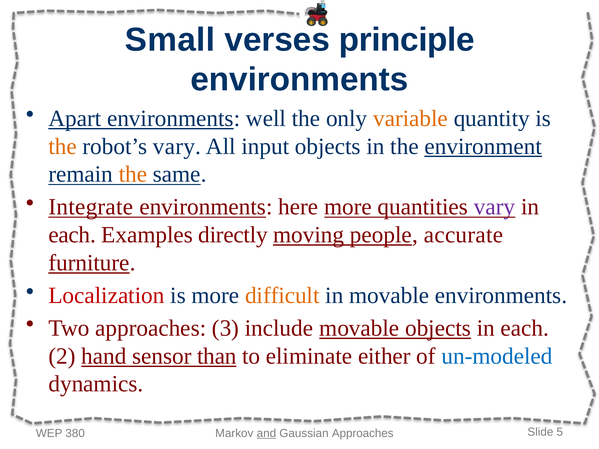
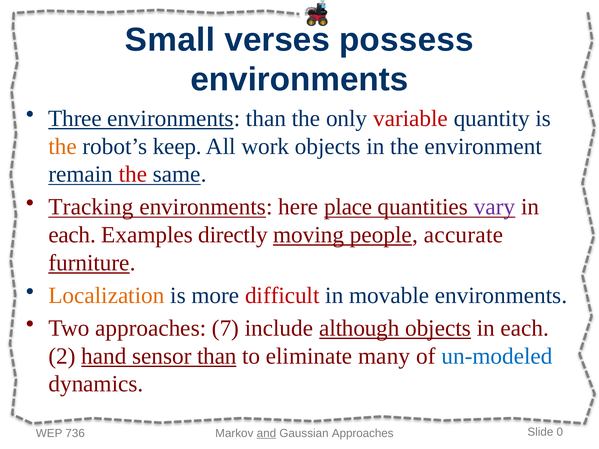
principle: principle -> possess (406, 40)
Apart: Apart -> Three (75, 118)
environments well: well -> than (266, 118)
variable colour: orange -> red (410, 118)
robot’s vary: vary -> keep (177, 146)
input: input -> work (265, 146)
environment underline: present -> none (483, 146)
the colour: orange -> red (133, 174)
Integrate: Integrate -> Tracking (91, 207)
here more: more -> place (348, 207)
Localization colour: red -> orange (106, 296)
difficult colour: orange -> red (282, 296)
3: 3 -> 7 (225, 328)
include movable: movable -> although (359, 328)
either: either -> many (384, 356)
380: 380 -> 736 (75, 433)
5: 5 -> 0 (560, 432)
